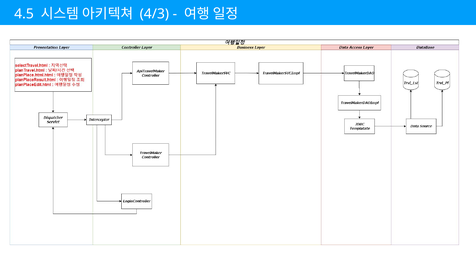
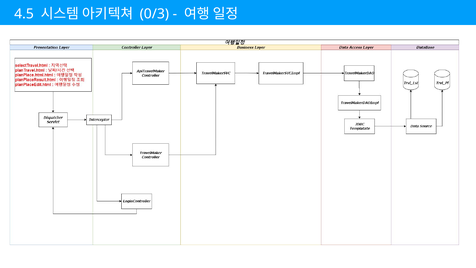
4/3: 4/3 -> 0/3 (154, 14)
